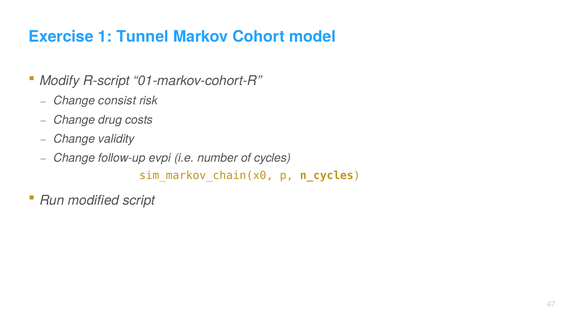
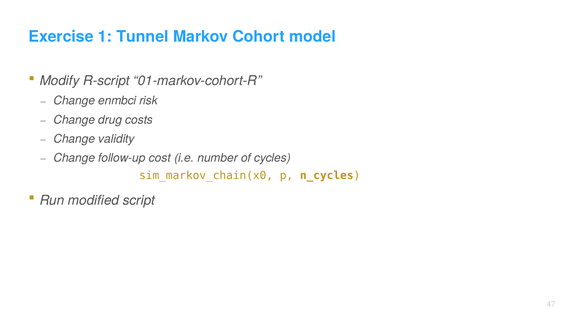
consist: consist -> enmbci (117, 101)
evpi: evpi -> cost (160, 158)
